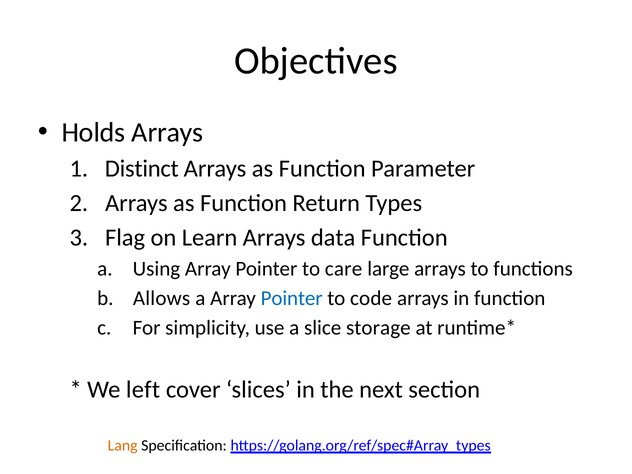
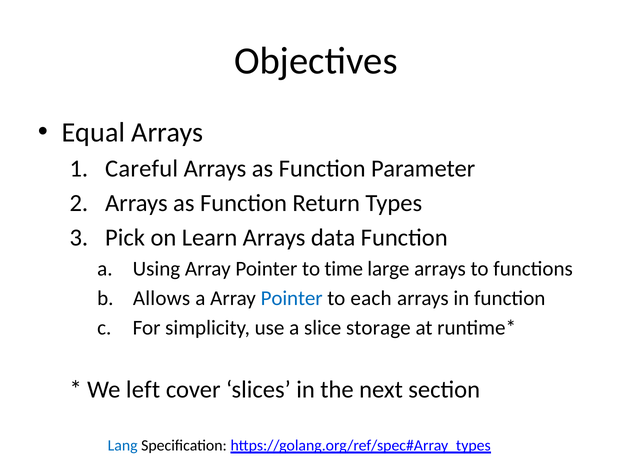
Holds: Holds -> Equal (93, 133)
Distinct: Distinct -> Careful (142, 169)
Flag: Flag -> Pick (125, 238)
care: care -> time (344, 269)
code: code -> each (371, 298)
Lang colour: orange -> blue (123, 446)
